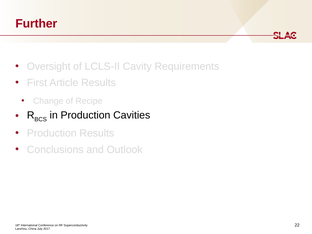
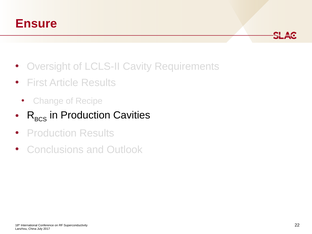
Further: Further -> Ensure (36, 24)
